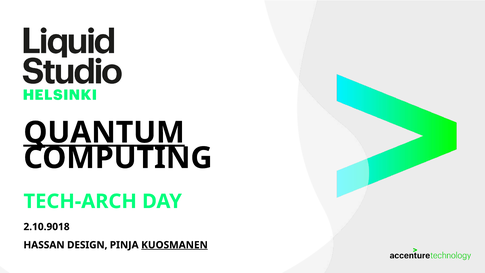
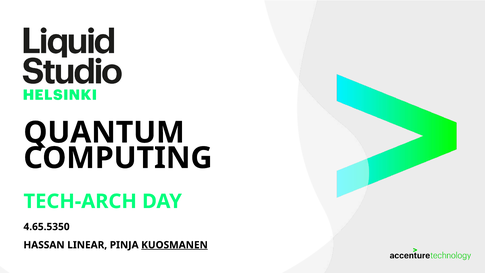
QUANTUM underline: present -> none (104, 132)
2.10.9018: 2.10.9018 -> 4.65.5350 (47, 227)
DESIGN: DESIGN -> LINEAR (87, 245)
